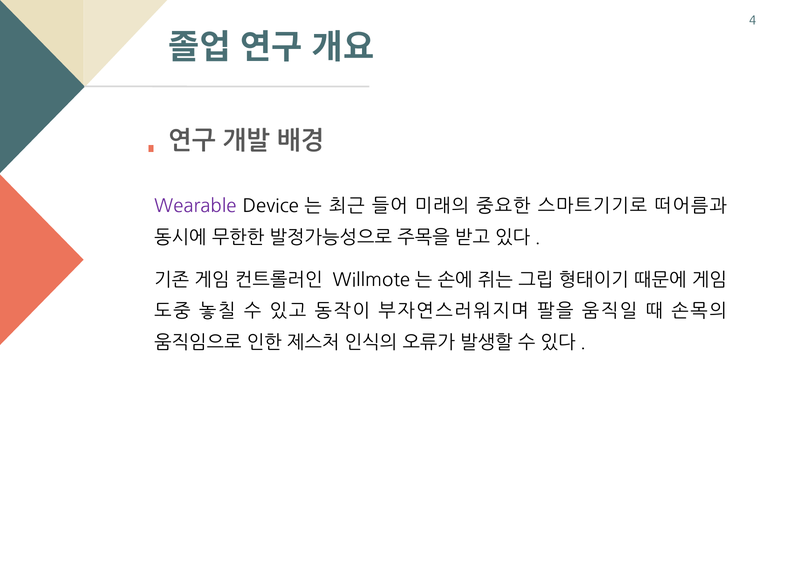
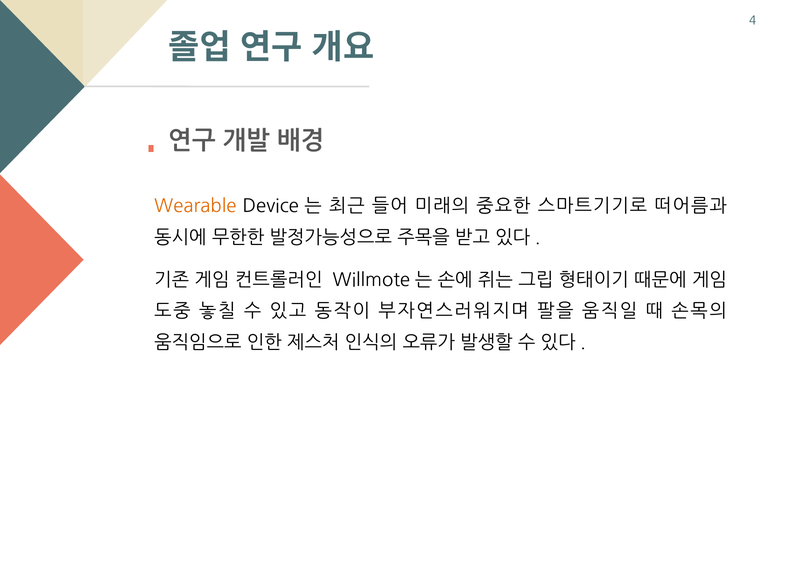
Wearable colour: purple -> orange (195, 206)
